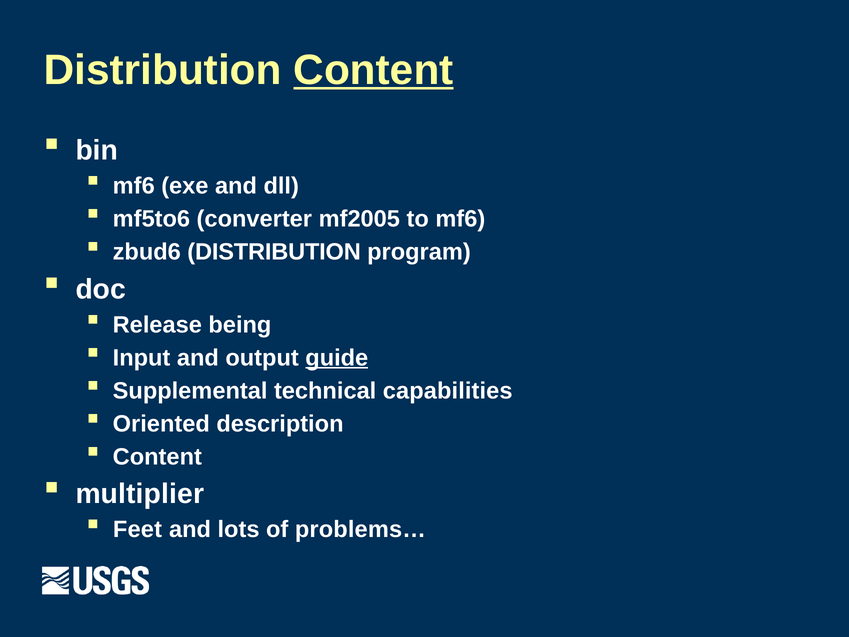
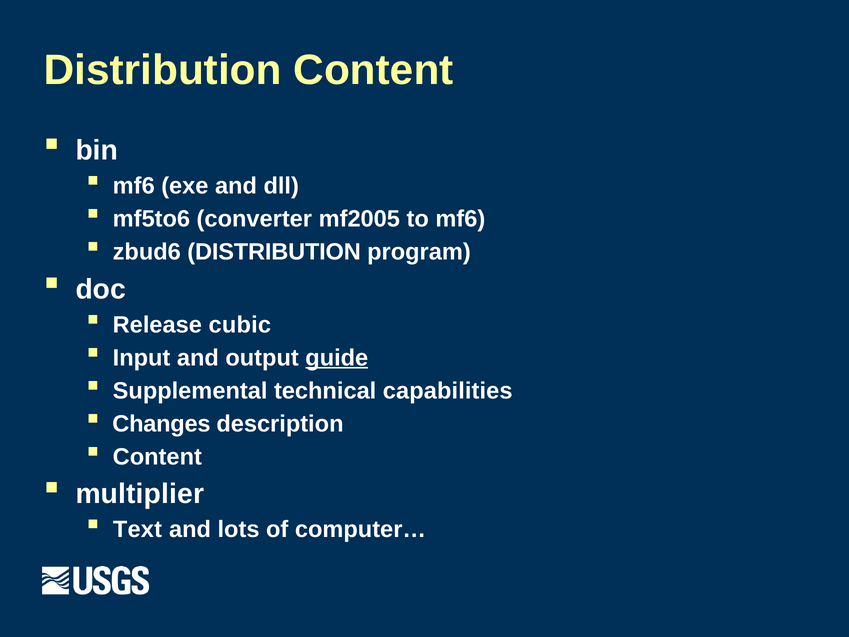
Content underline: present -> none (373, 70)
being: being -> cubic (240, 325)
Oriented: Oriented -> Changes (161, 424)
Feet: Feet -> Text (137, 529)
problems…: problems… -> computer… (360, 529)
